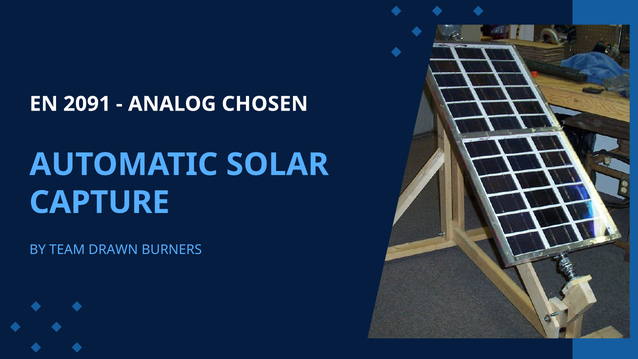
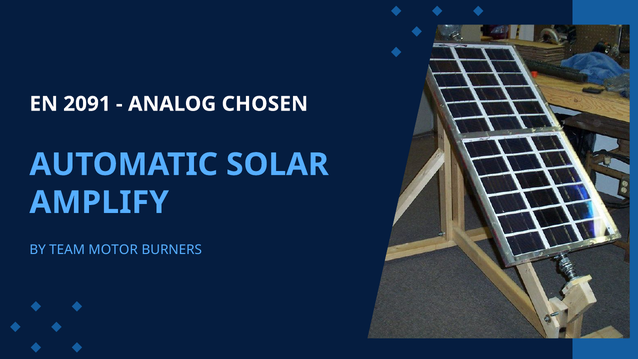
CAPTURE: CAPTURE -> AMPLIFY (99, 202)
DRAWN: DRAWN -> MOTOR (113, 250)
